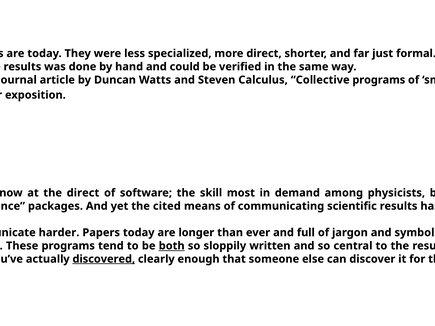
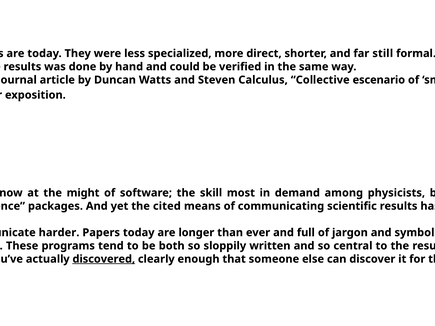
far just: just -> still (383, 53)
Collective programs: programs -> escenario (379, 80)
the direct: direct -> might (83, 193)
both underline: present -> none (172, 246)
